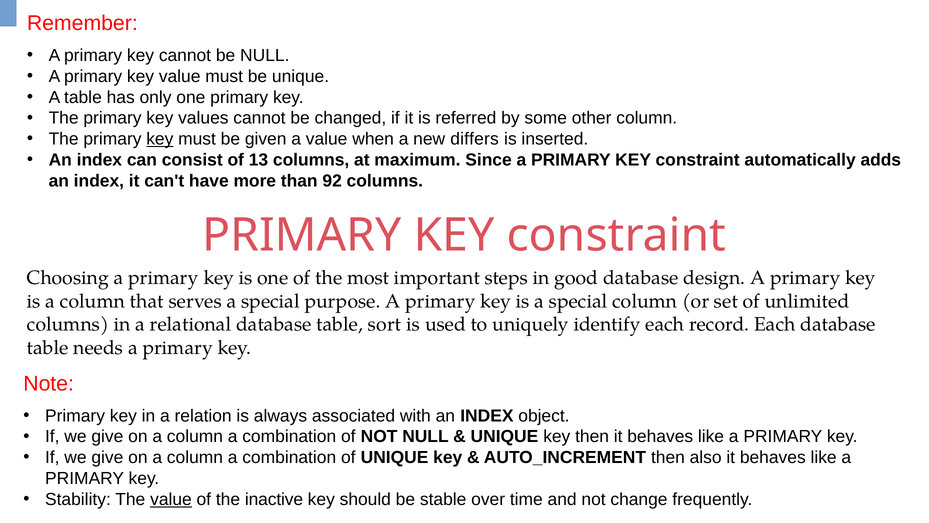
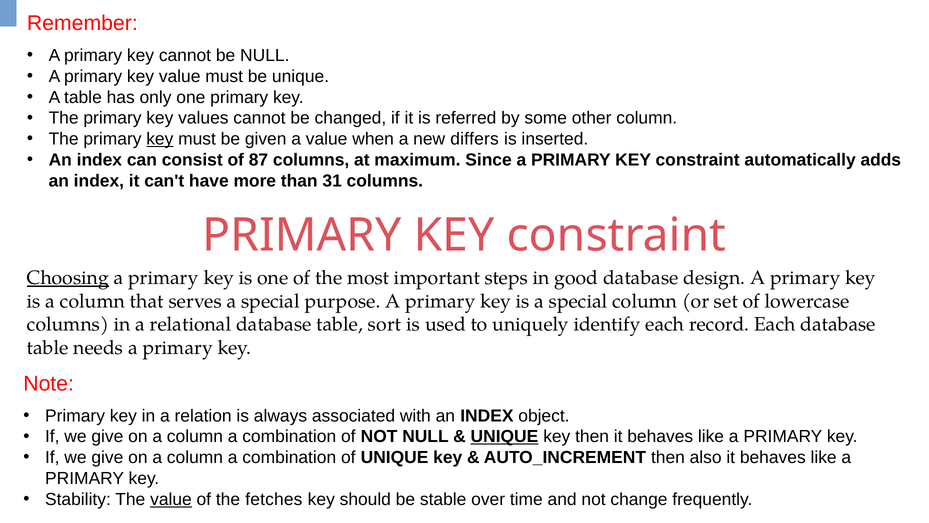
13: 13 -> 87 (258, 160)
92: 92 -> 31 (332, 181)
Choosing underline: none -> present (68, 278)
unlimited: unlimited -> lowercase (807, 301)
UNIQUE underline: none -> present (504, 436)
inactive: inactive -> fetches (274, 499)
